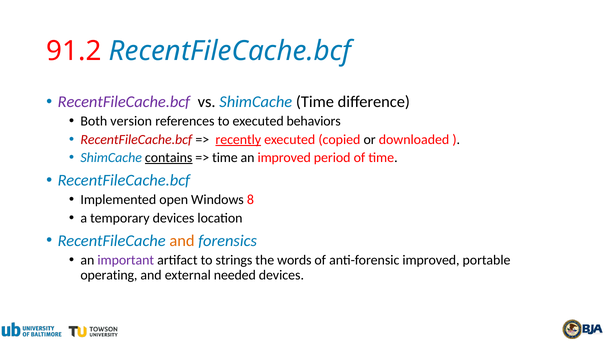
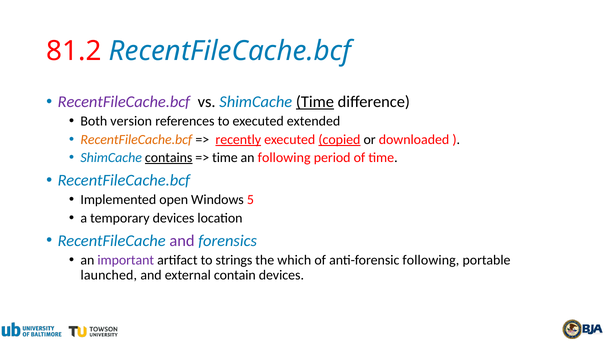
91.2: 91.2 -> 81.2 (74, 51)
Time underline: none -> present (315, 102)
behaviors: behaviors -> extended (314, 121)
RecentFileCache.bcf colour: red -> orange (136, 140)
copied underline: none -> present (339, 140)
an improved: improved -> following (284, 158)
8: 8 -> 5 (250, 200)
and colour: orange -> purple (182, 241)
words: words -> which (294, 260)
anti-forensic improved: improved -> following (431, 260)
operating: operating -> launched (109, 276)
needed: needed -> contain (235, 276)
